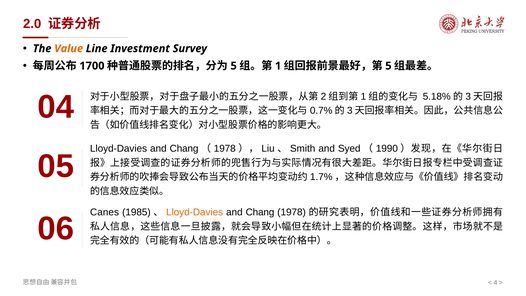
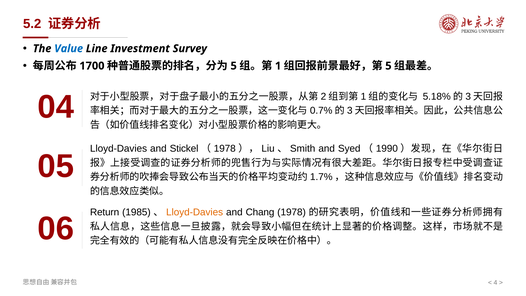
2.0: 2.0 -> 5.2 (32, 24)
Value colour: orange -> blue (69, 49)
Chang: Chang -> Stickel (184, 149)
Canes: Canes -> Return (105, 212)
